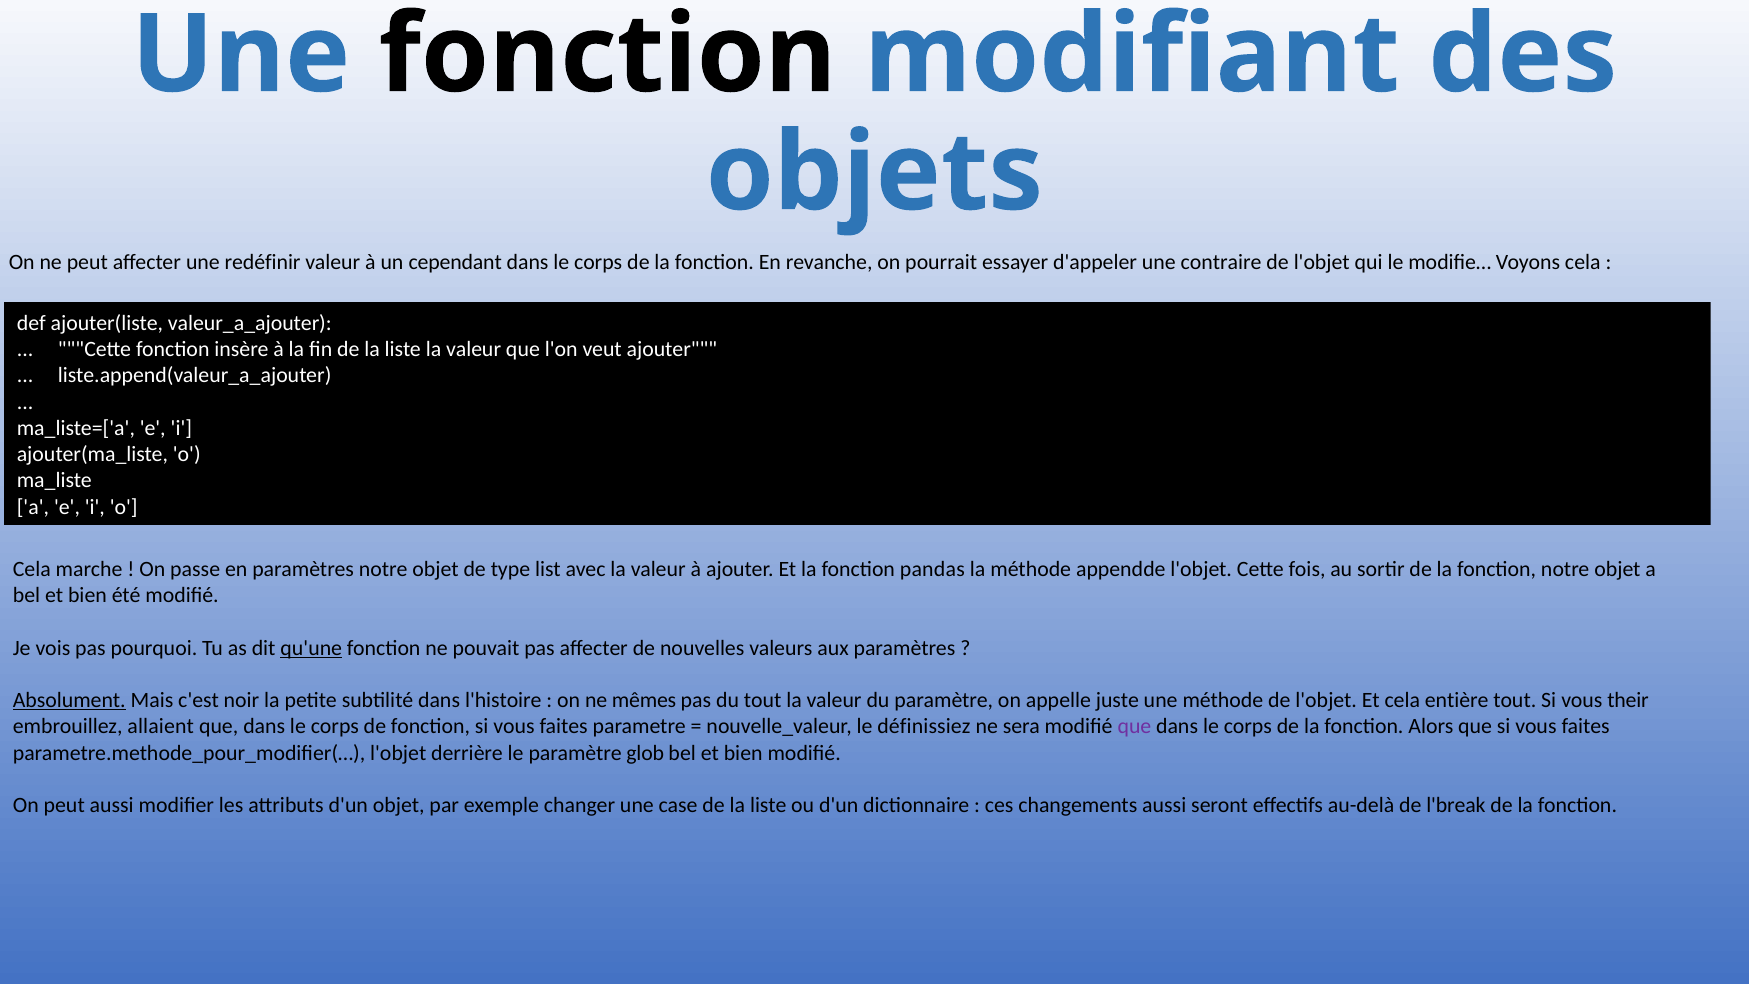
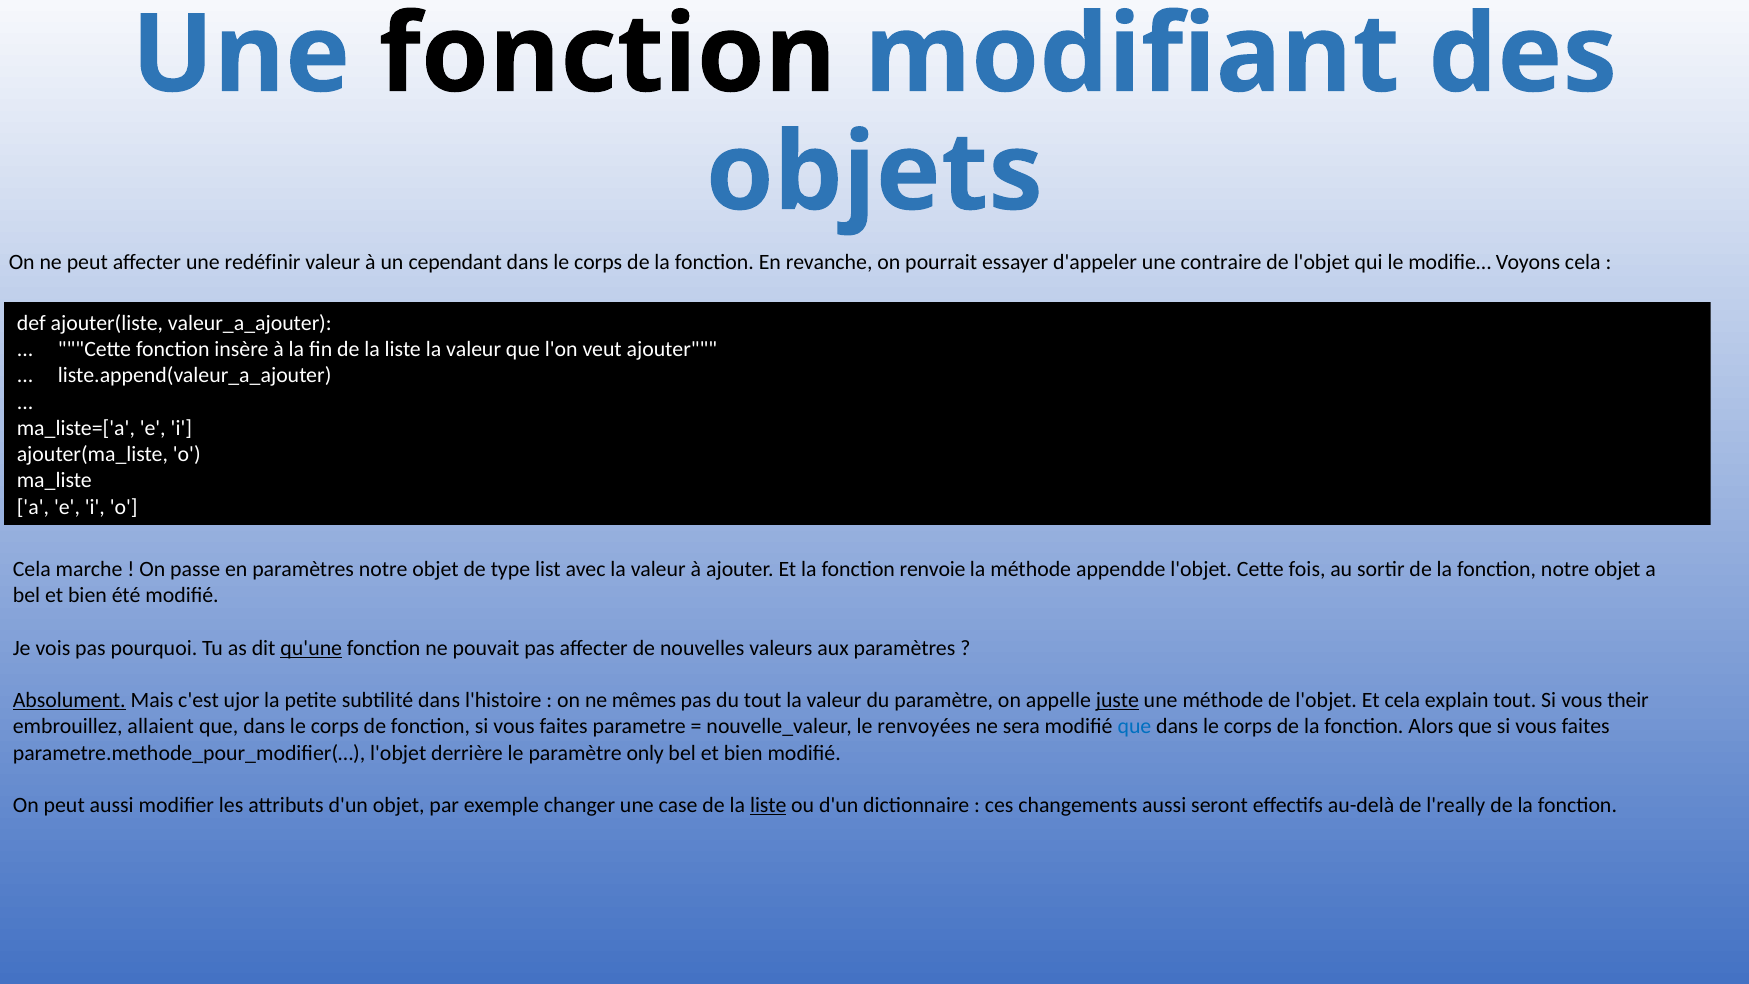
pandas: pandas -> renvoie (933, 569)
noir: noir -> ujor (242, 700)
juste underline: none -> present (1117, 700)
entière: entière -> explain (1457, 700)
définissiez: définissiez -> renvoyées (924, 726)
que colour: purple -> blue (1134, 726)
glob: glob -> only (645, 753)
liste underline: none -> present (768, 805)
l'break: l'break -> l'really (1456, 805)
